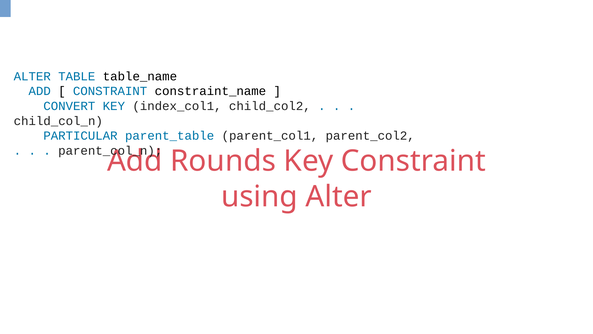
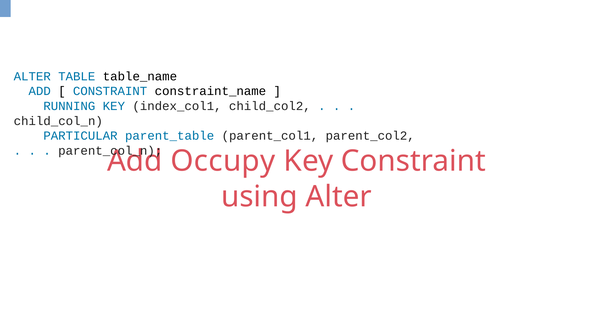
CONVERT: CONVERT -> RUNNING (69, 106)
Rounds: Rounds -> Occupy (223, 161)
